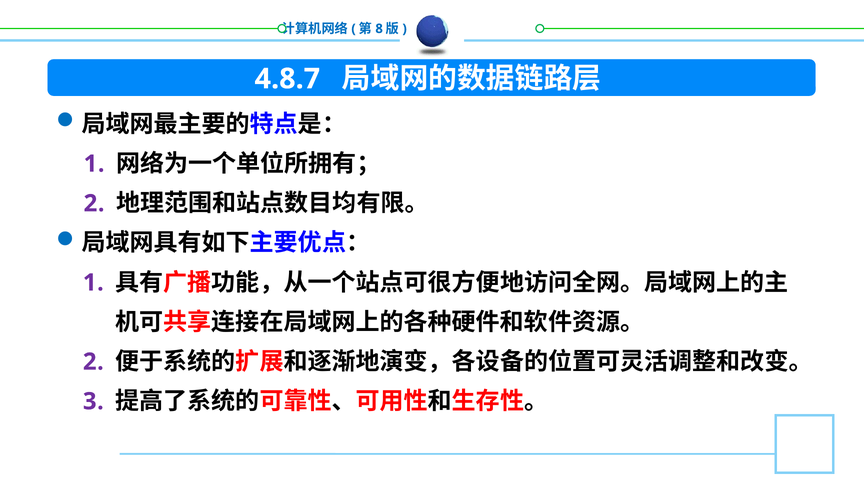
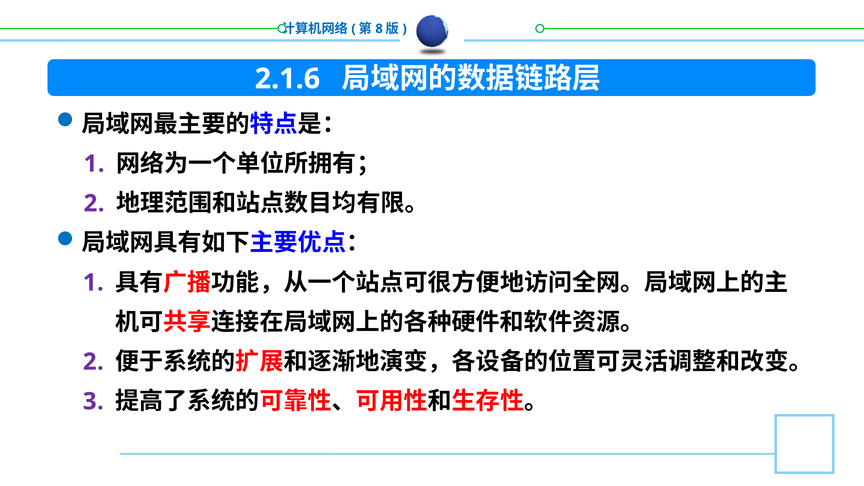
4.8.7: 4.8.7 -> 2.1.6 (287, 79)
